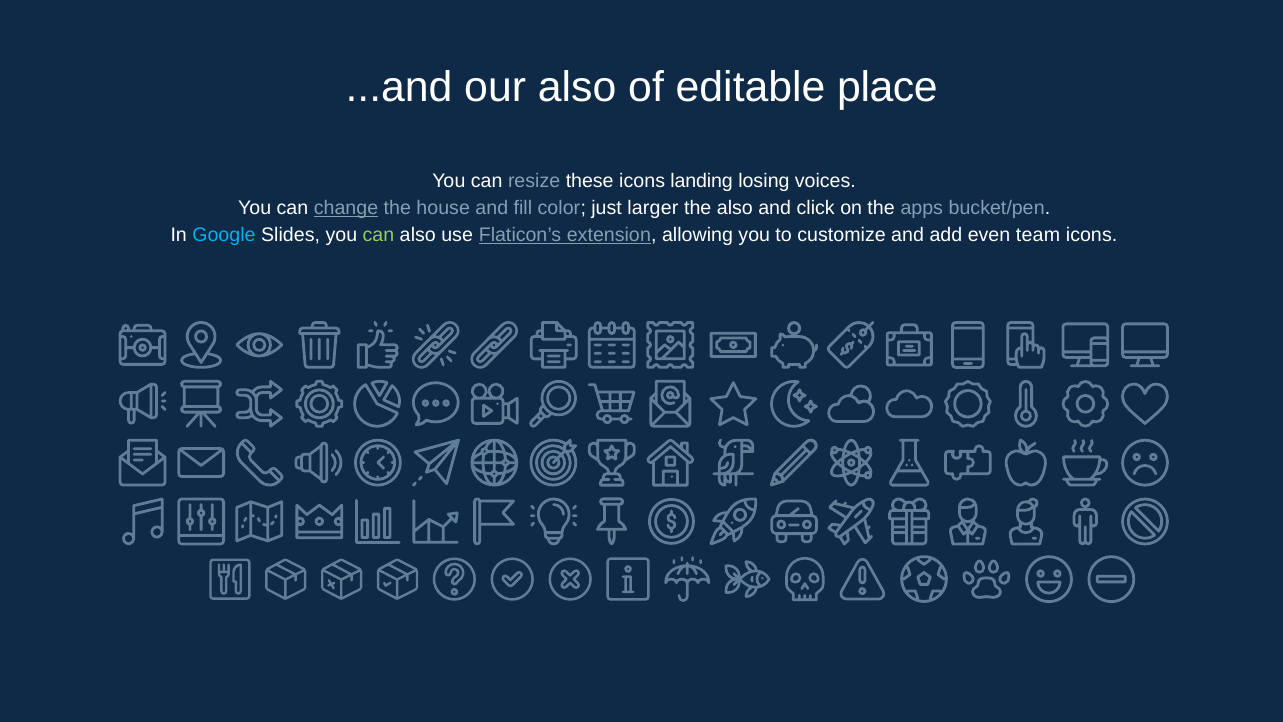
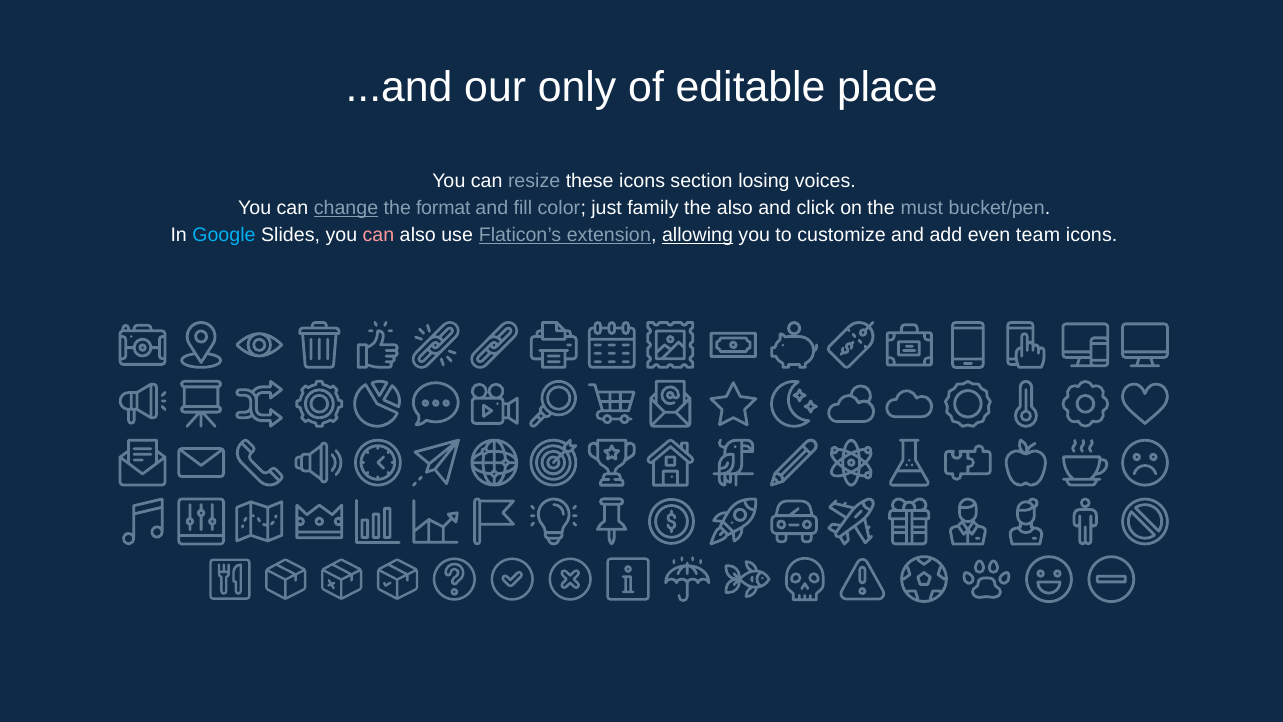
our also: also -> only (577, 87)
landing: landing -> section (702, 181)
house: house -> format (443, 208)
larger: larger -> family (653, 208)
apps: apps -> must (922, 208)
can colour: light green -> pink (378, 235)
allowing underline: none -> present (698, 235)
